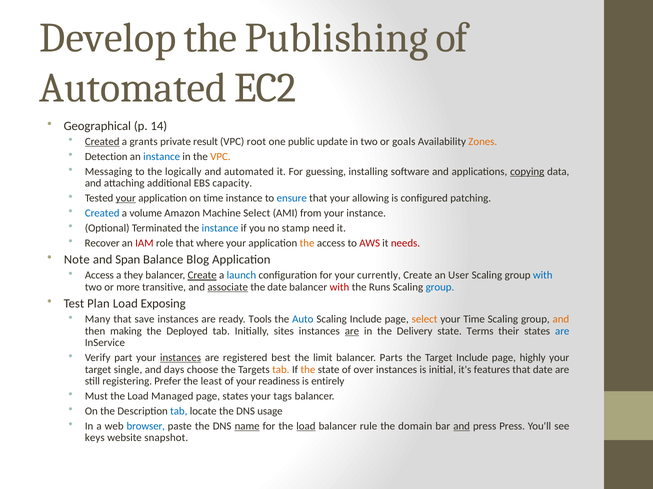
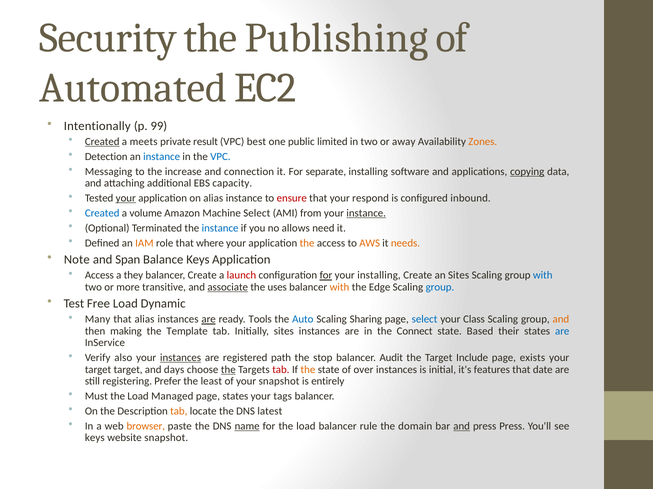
Develop: Develop -> Security (108, 38)
Geographical: Geographical -> Intentionally (97, 126)
14: 14 -> 99 (159, 126)
grants: grants -> meets (144, 142)
root: root -> best (256, 142)
update: update -> limited (332, 142)
goals: goals -> away (404, 142)
VPC colour: orange -> blue (220, 157)
logically: logically -> increase (183, 172)
and automated: automated -> connection (249, 172)
guessing: guessing -> separate (326, 172)
on time: time -> alias (213, 199)
ensure colour: blue -> red (292, 199)
allowing: allowing -> respond (371, 199)
patching: patching -> inbound (471, 199)
instance underline: none -> present (366, 213)
stamp: stamp -> allows (296, 228)
Recover: Recover -> Deﬁned (102, 243)
IAM colour: red -> orange (144, 243)
AWS colour: red -> orange (370, 243)
needs colour: red -> orange (405, 243)
Balance Blog: Blog -> Keys (198, 260)
Create underline: present -> none (202, 276)
launch colour: blue -> red (241, 276)
for underline: none -> present (326, 276)
your currently: currently -> installing (379, 276)
an User: User -> Sites (459, 276)
the date: date -> uses (277, 288)
with colour: red -> orange (339, 288)
Runs: Runs -> Edge (380, 288)
Plan: Plan -> Free (99, 304)
Exposing: Exposing -> Dynamic (163, 304)
that save: save -> alias (144, 320)
are underline: none -> present (209, 320)
Scaling Include: Include -> Sharing (366, 320)
select colour: orange -> blue (425, 320)
your Time: Time -> Class (474, 320)
Deployed: Deployed -> Template (187, 332)
are underline: present -> none (352, 332)
Delivery: Delivery -> Connect (415, 332)
Terms: Terms -> Based (480, 332)
part: part -> also (123, 358)
best: best -> path (281, 358)
limit: limit -> stop (323, 358)
Parts: Parts -> Audit (391, 358)
highly: highly -> exists (532, 358)
target single: single -> target (128, 370)
the underline: none -> present (228, 370)
tab colour: orange -> red (281, 370)
your readiness: readiness -> snapshot (279, 382)
tab colour: blue -> orange (179, 412)
usage: usage -> latest (270, 412)
browser colour: blue -> orange (146, 427)
load underline: present -> none (306, 427)
